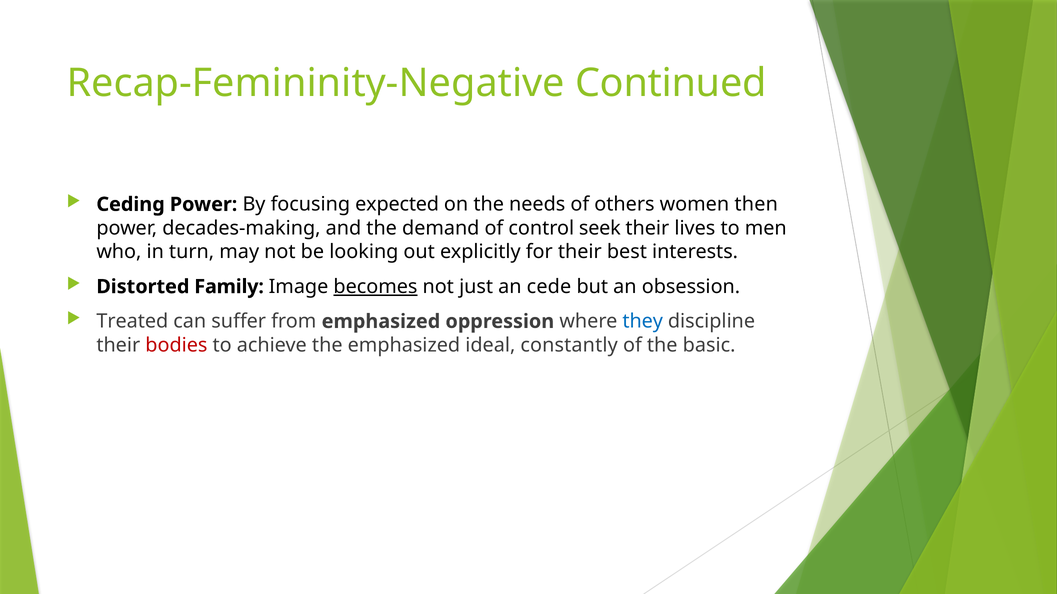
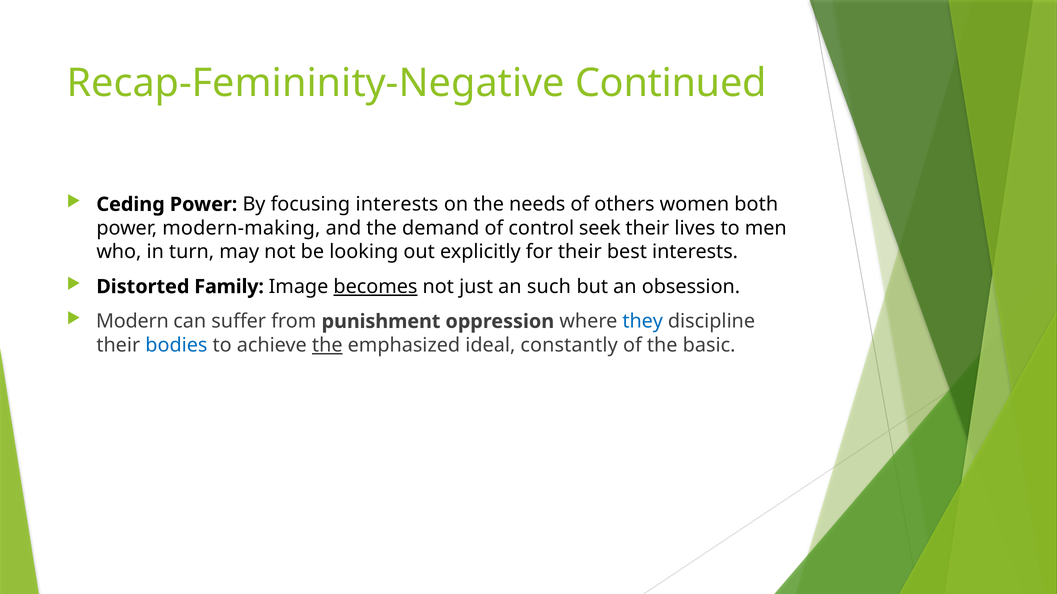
focusing expected: expected -> interests (397, 205)
then: then -> both (756, 205)
decades-making: decades-making -> modern-making (241, 228)
cede: cede -> such (549, 287)
Treated: Treated -> Modern (132, 322)
from emphasized: emphasized -> punishment (381, 322)
bodies colour: red -> blue (176, 346)
the underline: none -> present (327, 346)
